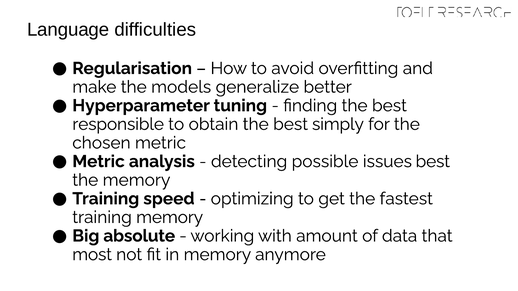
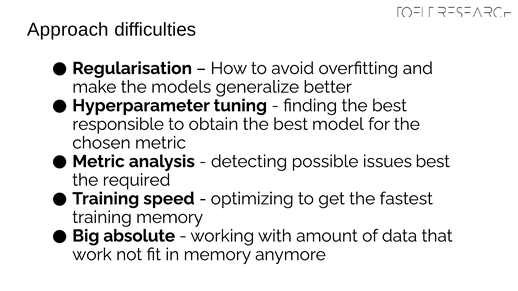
Language: Language -> Approach (68, 30)
simply: simply -> model (338, 124)
the memory: memory -> required (137, 180)
most: most -> work (92, 255)
